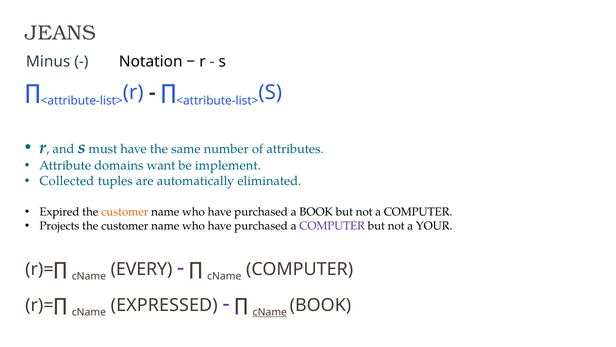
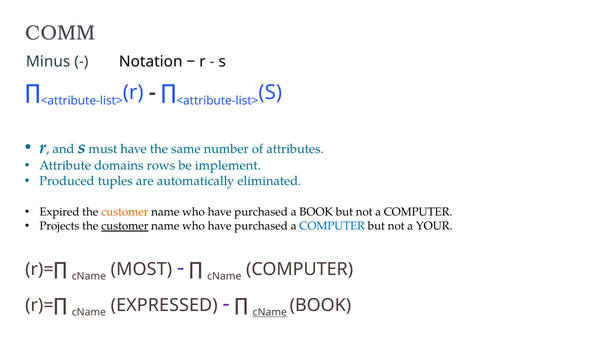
JEANS: JEANS -> COMM (60, 33)
want: want -> rows (161, 165)
Collected: Collected -> Produced (67, 181)
customer underline: none -> present (125, 226)
COMPUTER colour: purple -> blue (332, 226)
EVERY: EVERY -> MOST (141, 269)
